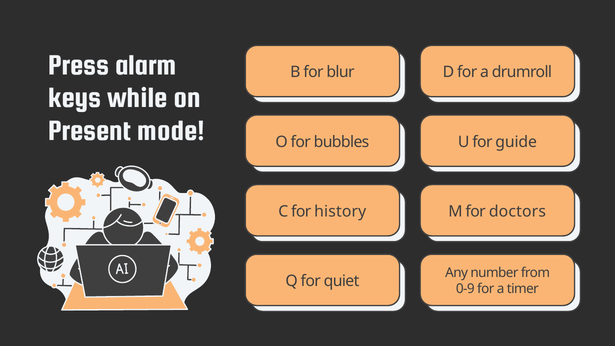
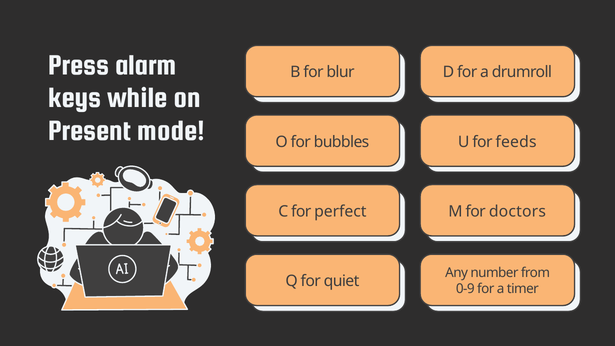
guide: guide -> feeds (516, 142)
history: history -> perfect (340, 211)
